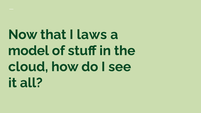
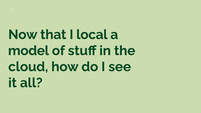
laws: laws -> local (92, 35)
